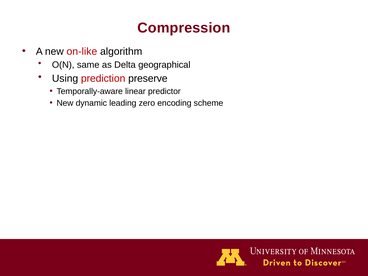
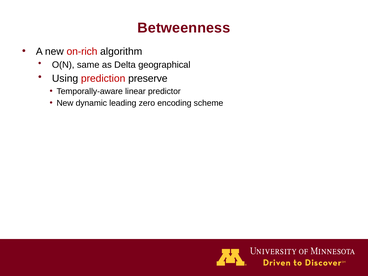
Compression: Compression -> Betweenness (184, 28)
on-like: on-like -> on-rich (82, 51)
